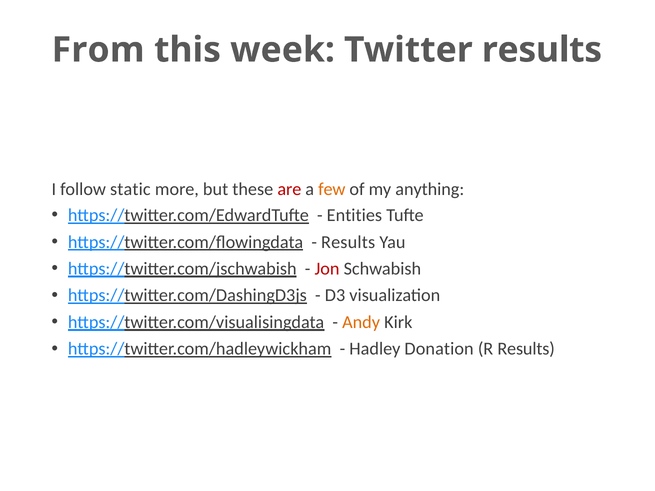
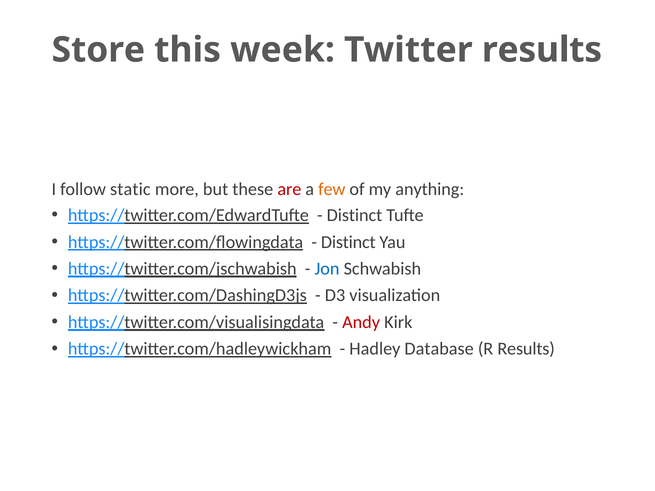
From: From -> Store (98, 50)
Entities: Entities -> Distinct (354, 215)
Results: Results -> Distinct (348, 242)
Jon colour: red -> blue (327, 269)
Andy colour: orange -> red (361, 322)
Donation: Donation -> Database (439, 349)
